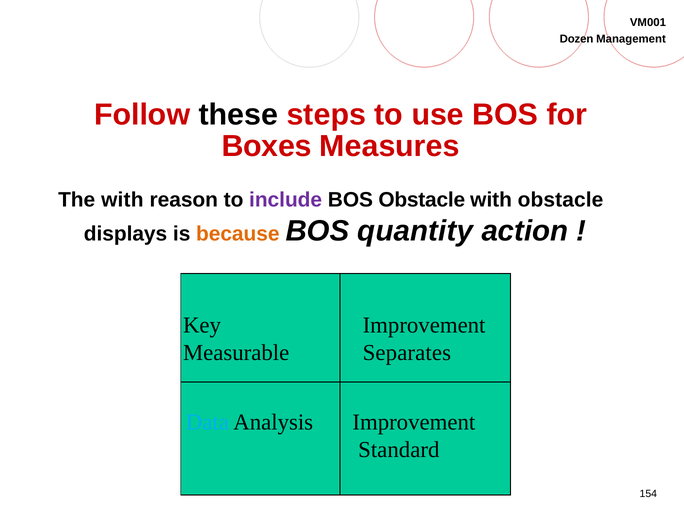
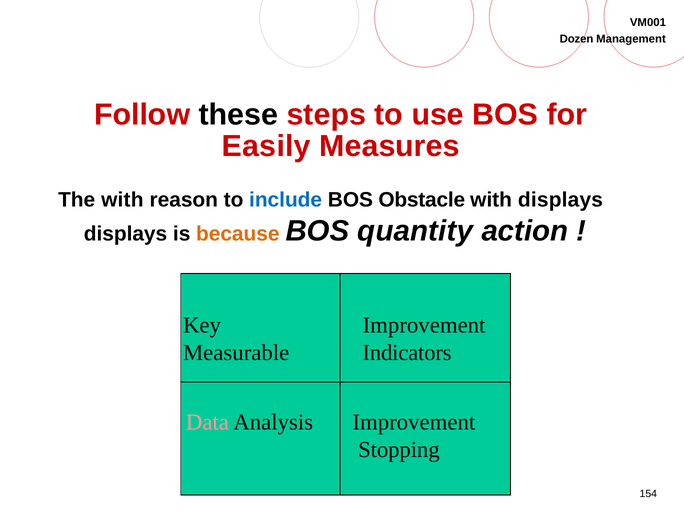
Boxes: Boxes -> Easily (266, 146)
include colour: purple -> blue (286, 200)
with obstacle: obstacle -> displays (560, 200)
Separates: Separates -> Indicators (407, 353)
Data colour: light blue -> pink (207, 422)
Standard: Standard -> Stopping (399, 450)
